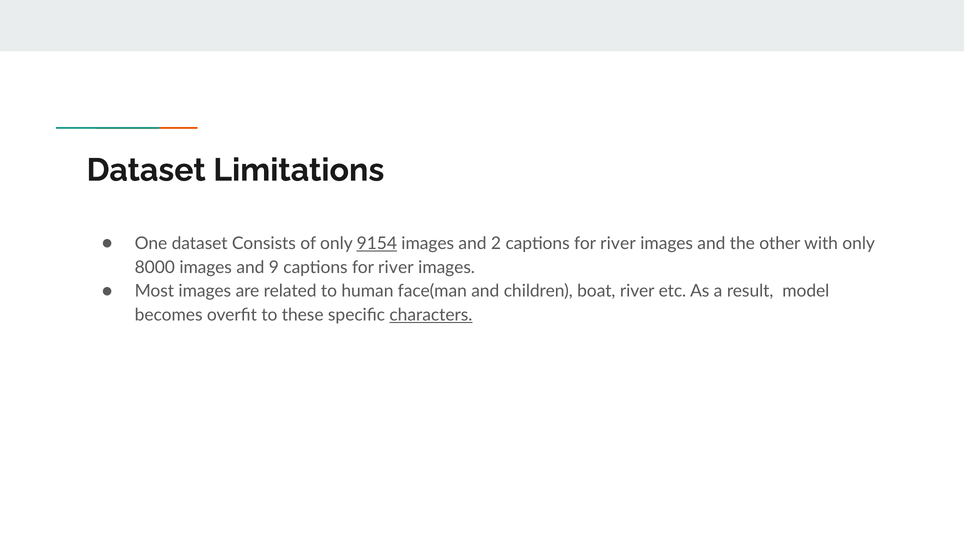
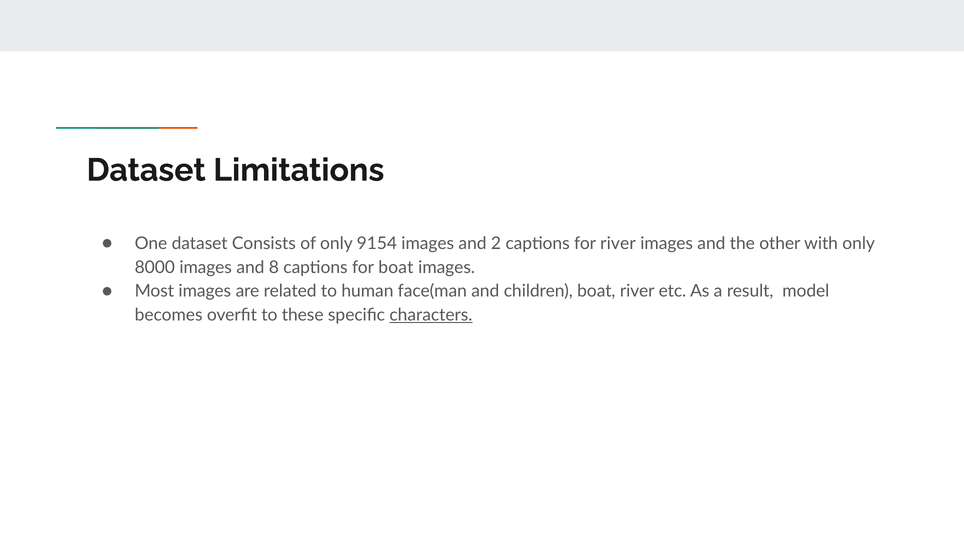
9154 underline: present -> none (377, 244)
9: 9 -> 8 (274, 267)
river: river -> boat (396, 267)
